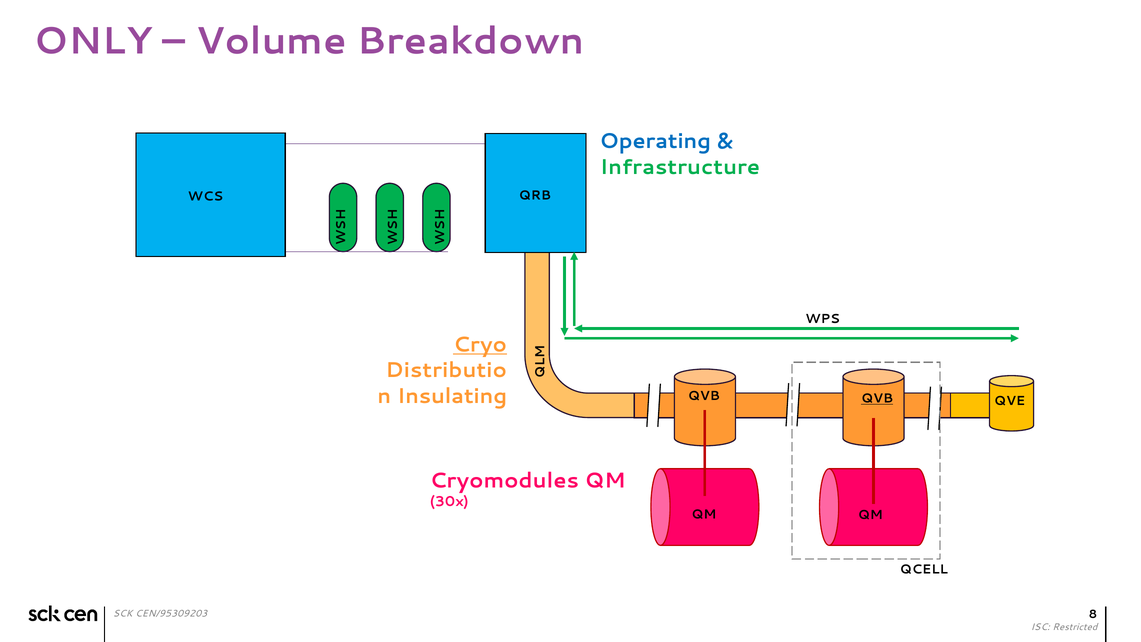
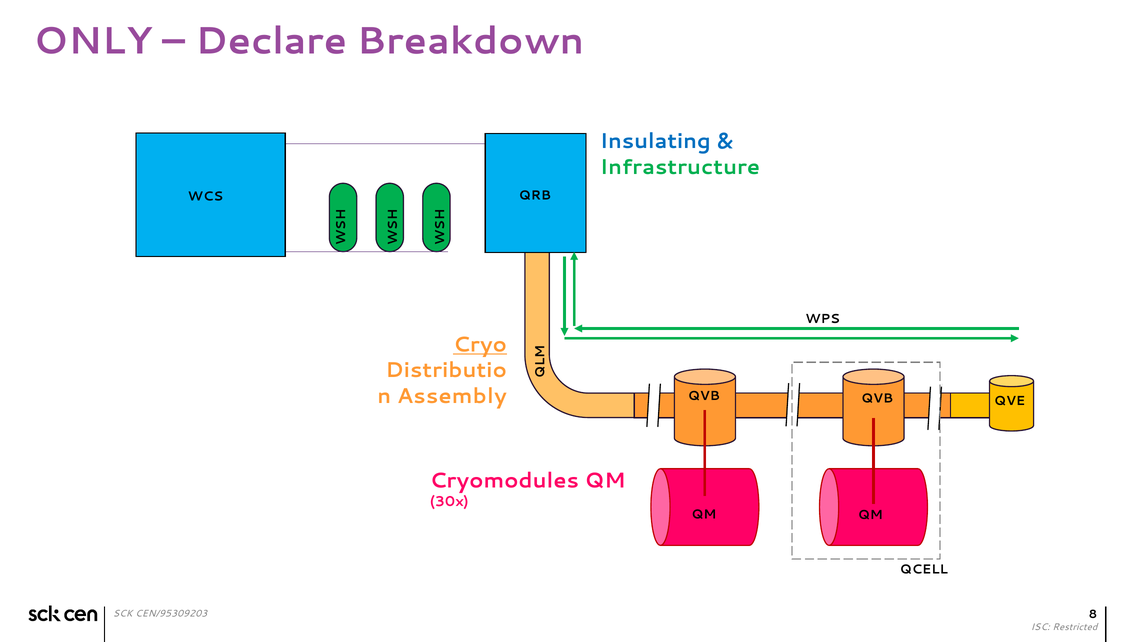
Volume: Volume -> Declare (271, 41)
Operating: Operating -> Insulating (655, 141)
Insulating: Insulating -> Assembly (452, 396)
QVB underline: present -> none (877, 398)
